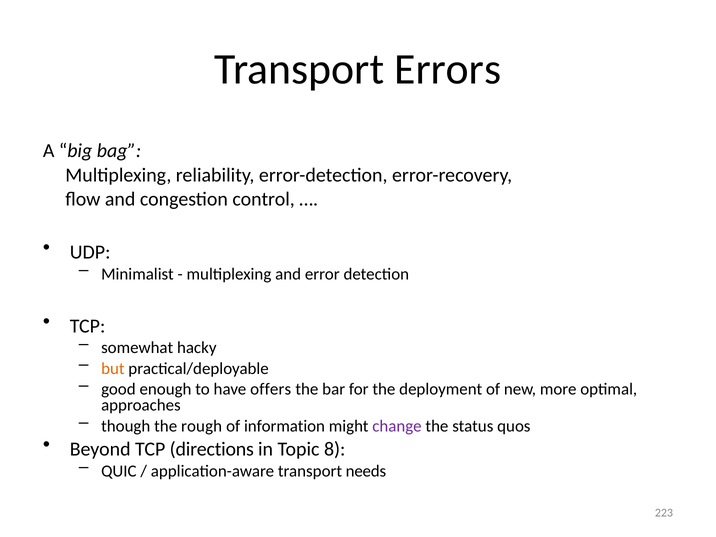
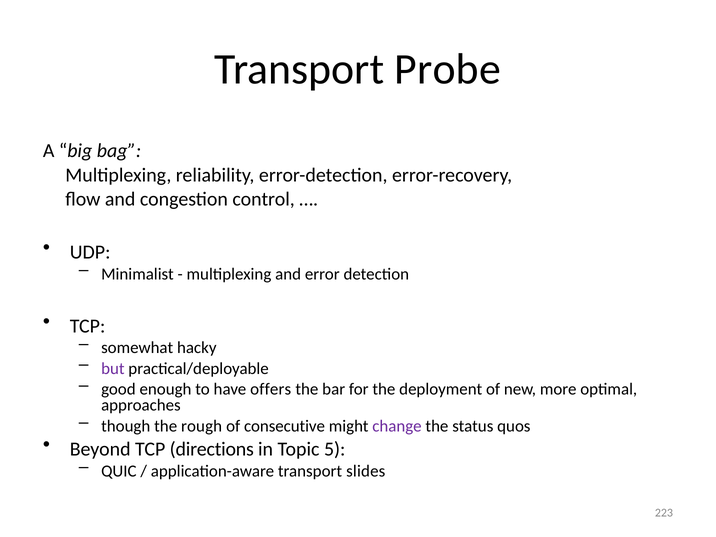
Errors: Errors -> Probe (448, 69)
but colour: orange -> purple (113, 368)
information: information -> consecutive (284, 426)
8: 8 -> 5 (335, 449)
needs: needs -> slides (366, 471)
